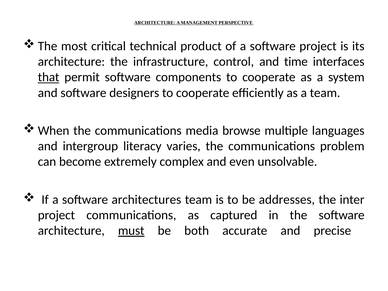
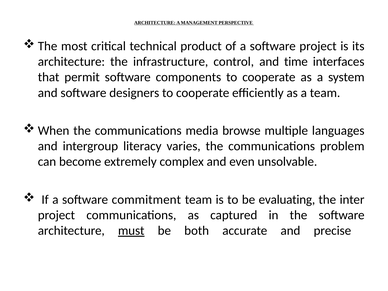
that underline: present -> none (49, 77)
architectures: architectures -> commitment (146, 200)
addresses: addresses -> evaluating (287, 200)
